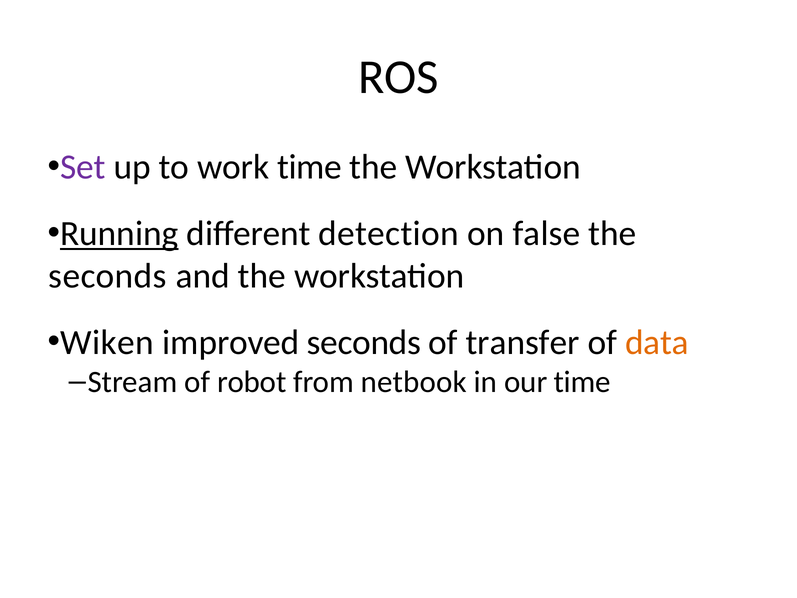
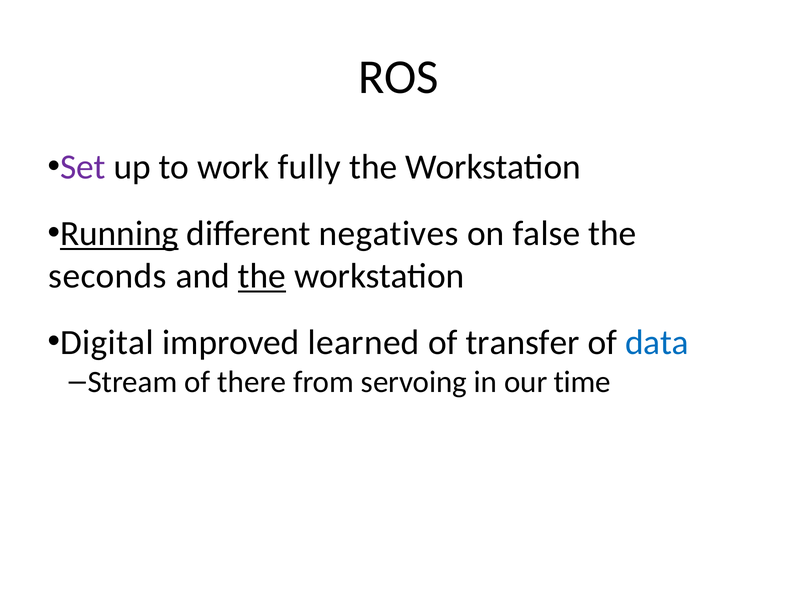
work time: time -> fully (309, 167)
detection: detection -> negatives (389, 234)
the underline: none -> present (262, 276)
Wiken: Wiken -> Digital (107, 343)
improved seconds: seconds -> learned (364, 343)
data colour: orange -> blue (657, 343)
robot: robot -> there (252, 382)
netbook: netbook -> servoing (414, 382)
